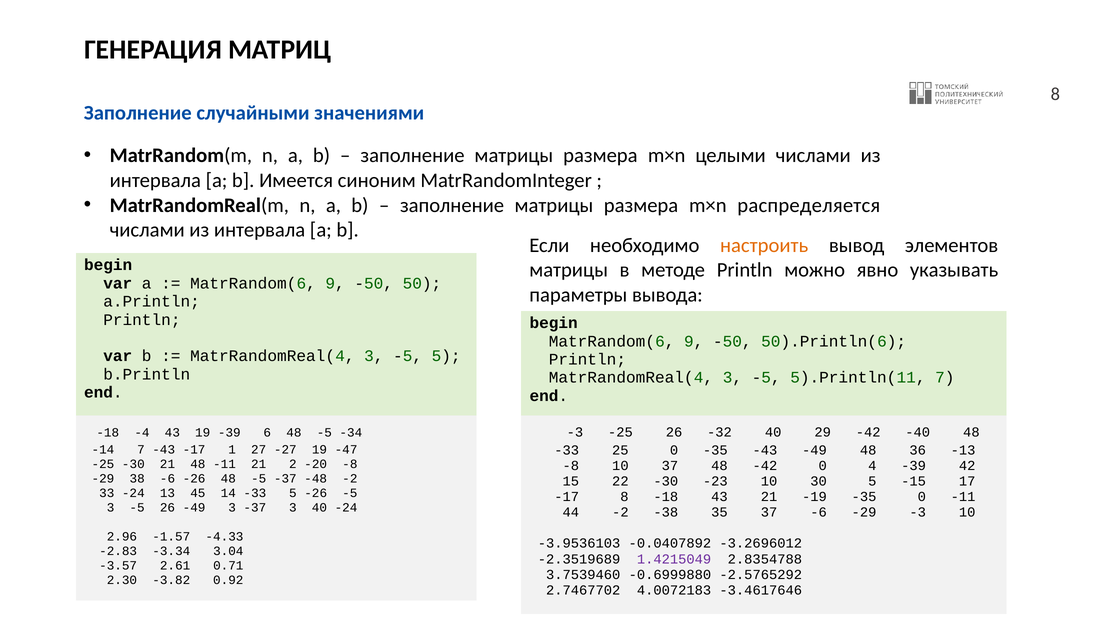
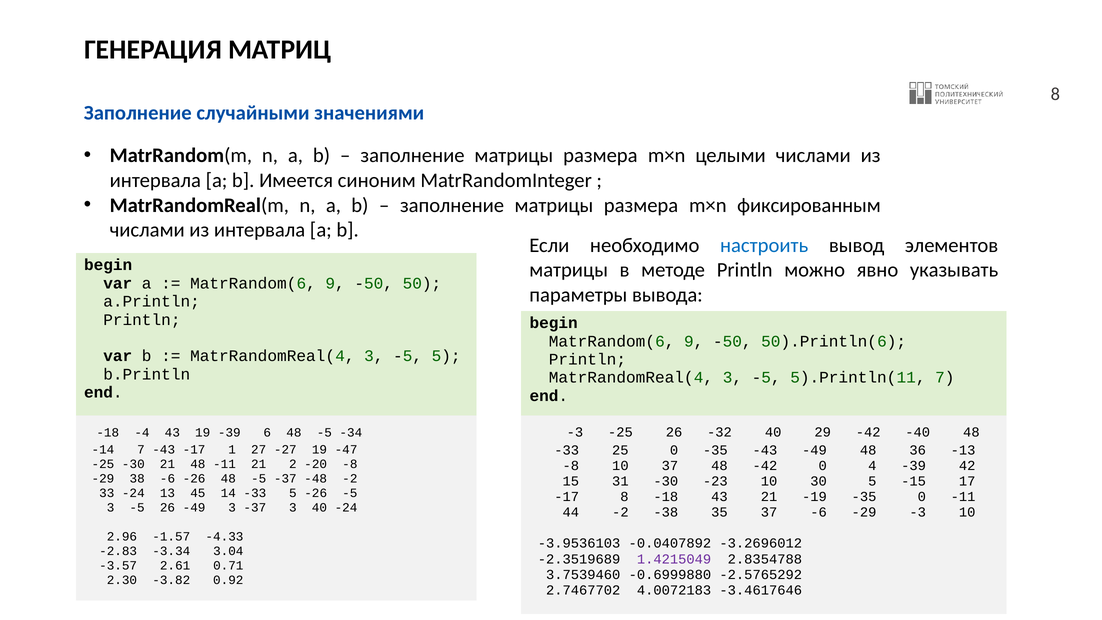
распределяется: распределяется -> фиксированным (809, 205)
настроить colour: orange -> blue (764, 245)
22: 22 -> 31 (620, 481)
